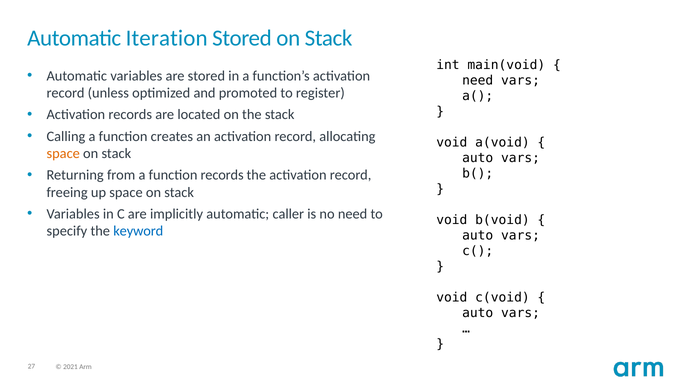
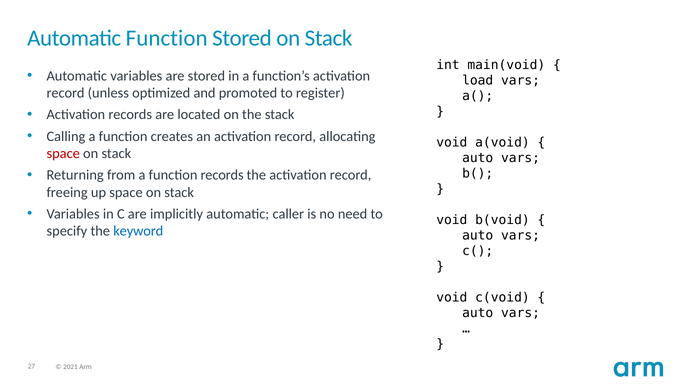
Automatic Iteration: Iteration -> Function (167, 38)
need: need -> load (478, 80)
space colour: orange -> red (63, 154)
